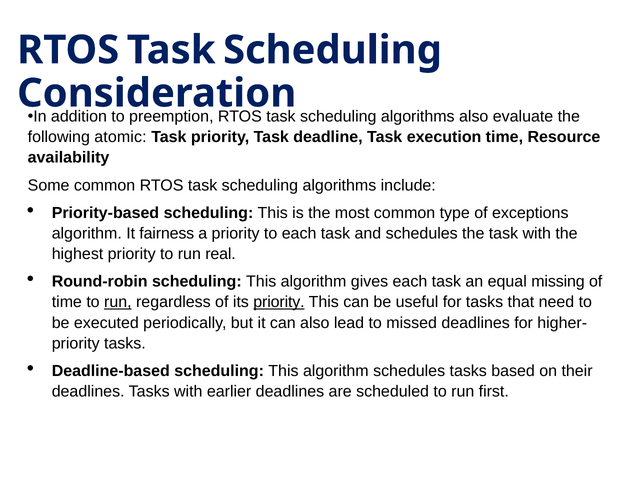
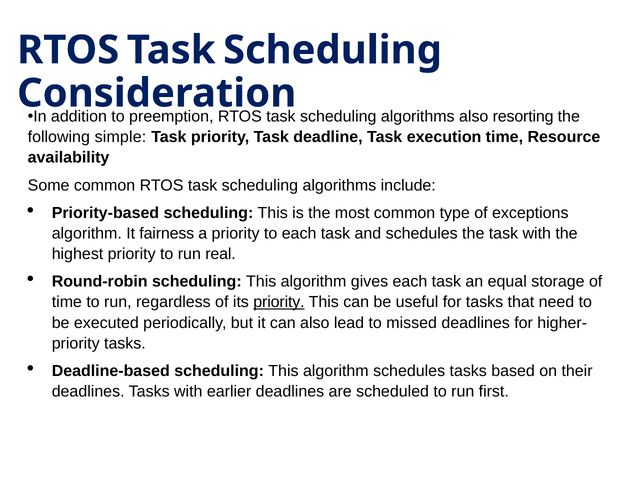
evaluate: evaluate -> resorting (523, 117)
atomic: atomic -> simple (120, 137)
missing: missing -> storage (558, 282)
run underline: present -> none (118, 302)
